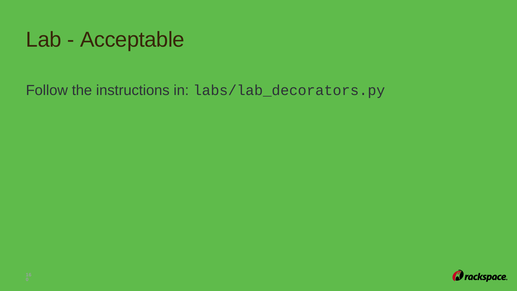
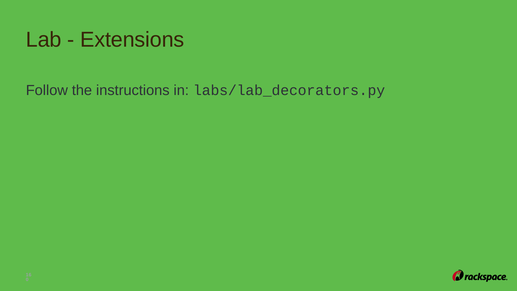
Acceptable: Acceptable -> Extensions (132, 40)
